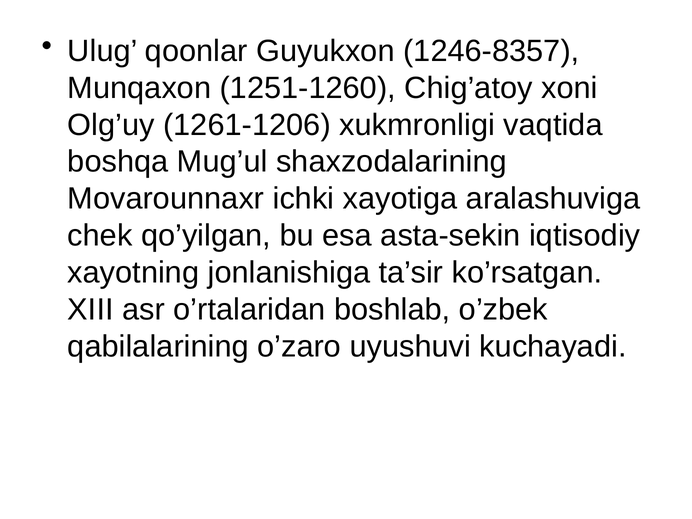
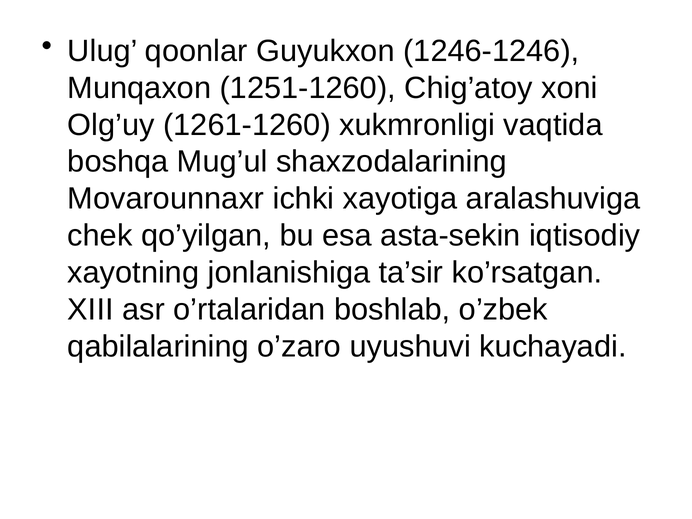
1246-8357: 1246-8357 -> 1246-1246 (491, 51)
1261-1206: 1261-1206 -> 1261-1260 (247, 125)
